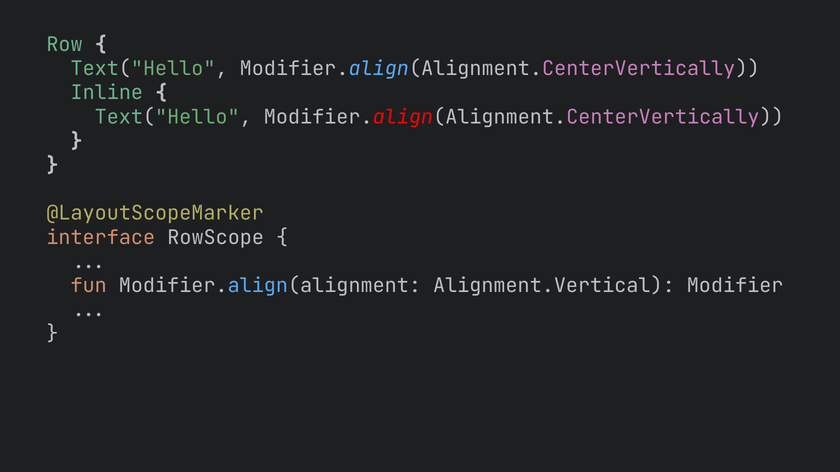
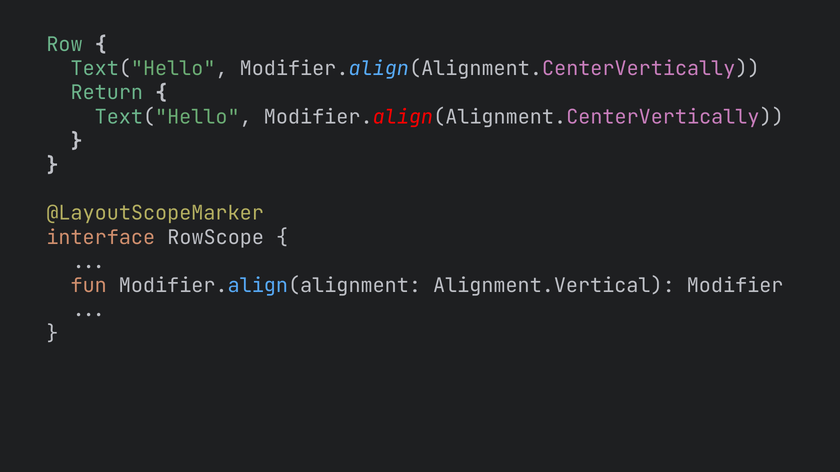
Inline: Inline -> Return (107, 93)
